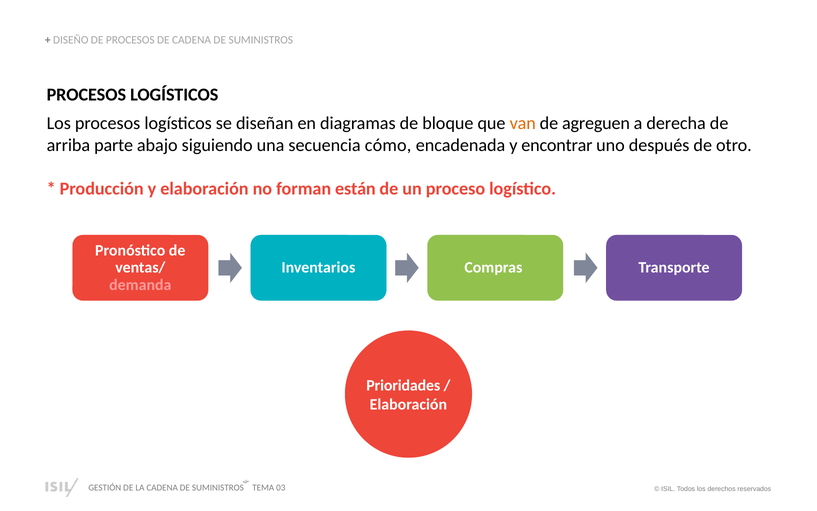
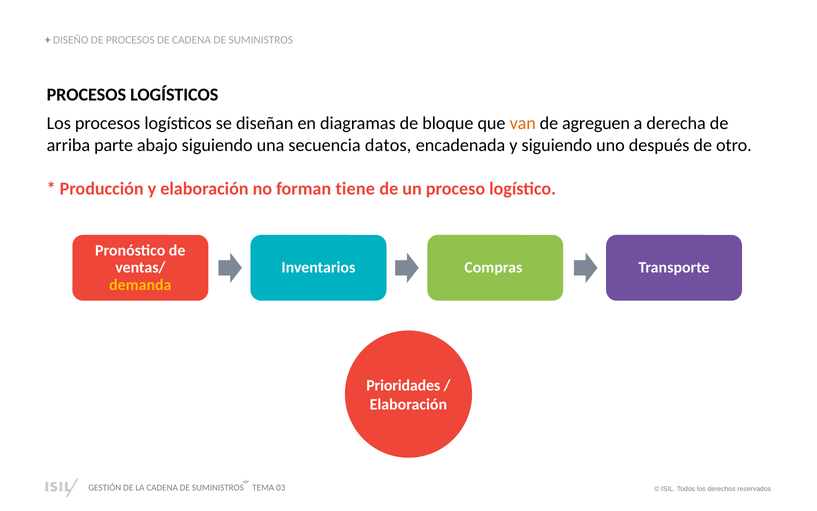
cómo: cómo -> datos (388, 145)
y encontrar: encontrar -> siguiendo (557, 145)
están: están -> tiene (355, 189)
demanda colour: pink -> yellow (140, 285)
